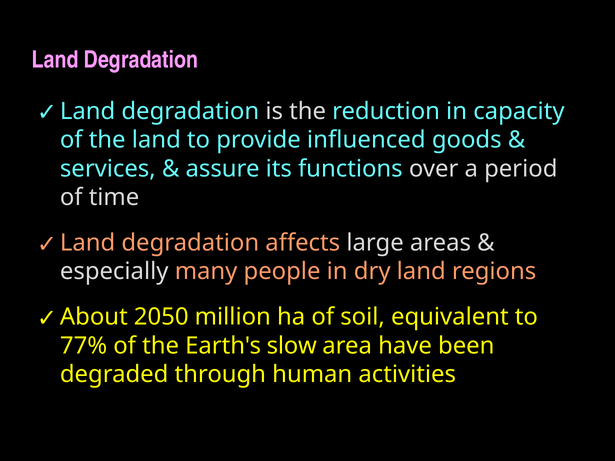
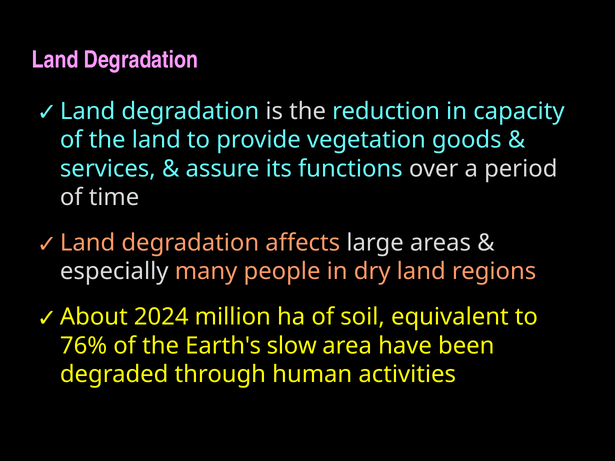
influenced: influenced -> vegetation (366, 140)
2050: 2050 -> 2024 (161, 317)
77%: 77% -> 76% (84, 346)
